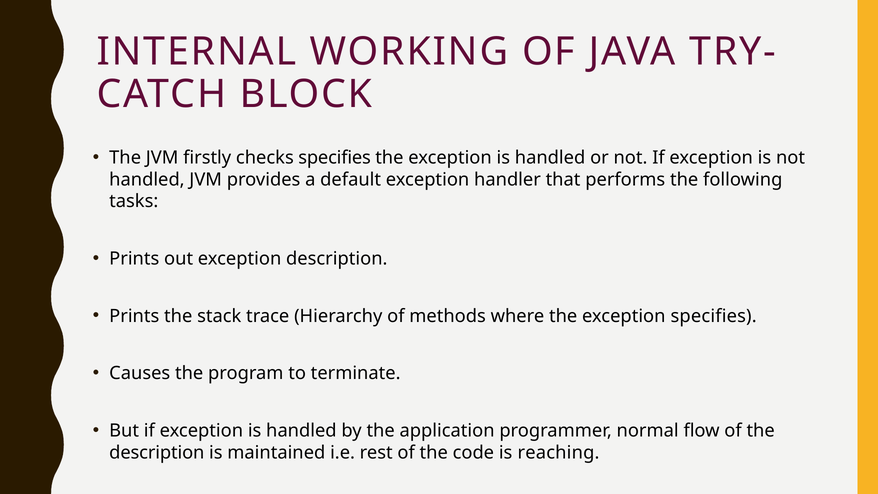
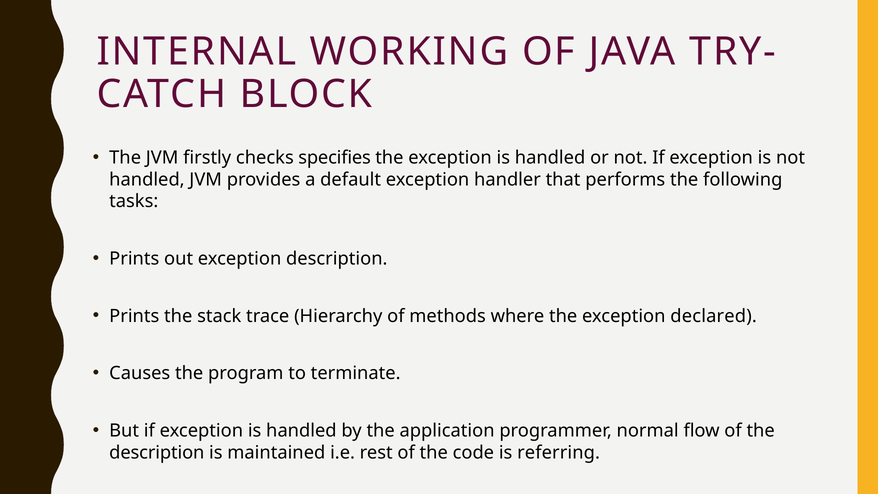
exception specifies: specifies -> declared (714, 316)
reaching: reaching -> referring (559, 452)
